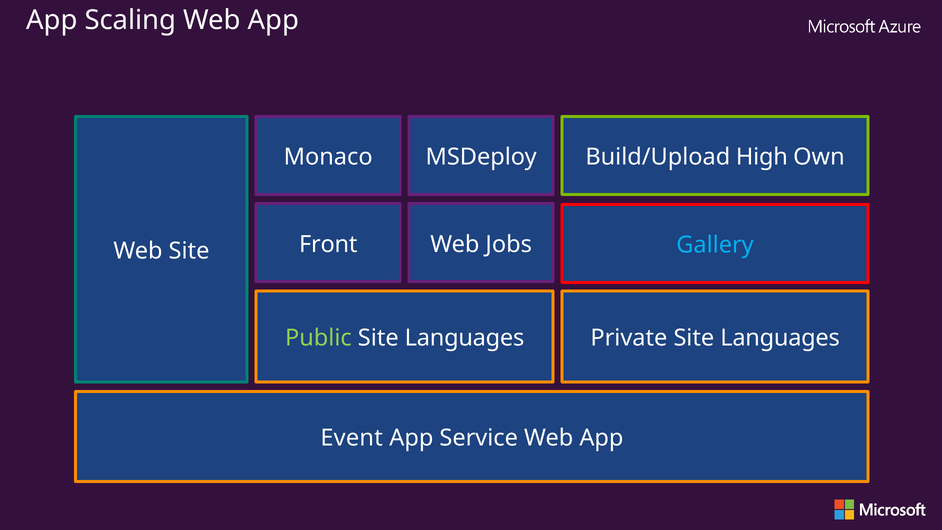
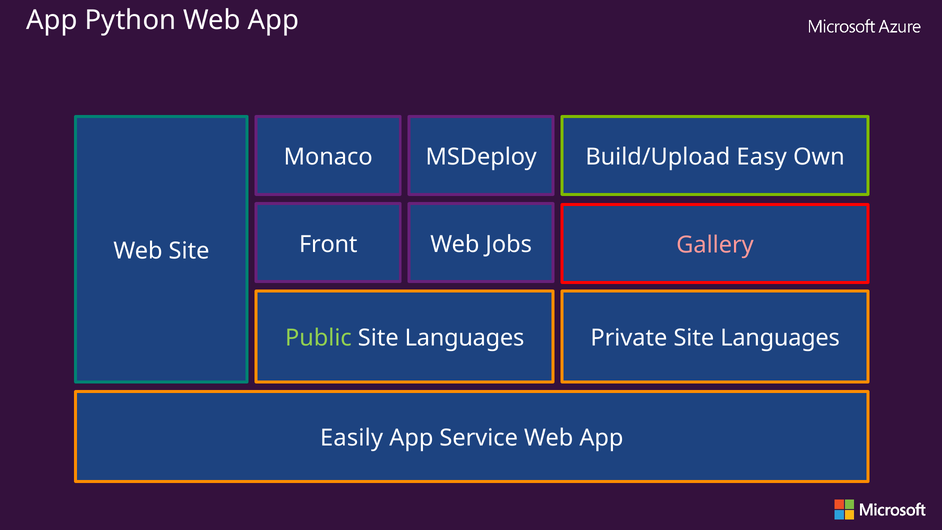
Scaling: Scaling -> Python (130, 20)
High: High -> Easy (762, 157)
Gallery colour: light blue -> pink (715, 245)
Event: Event -> Easily (352, 438)
